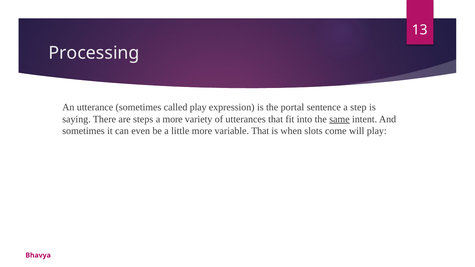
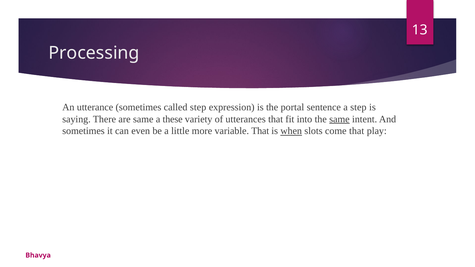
called play: play -> step (198, 107)
are steps: steps -> same (143, 119)
a more: more -> these (173, 119)
when underline: none -> present (291, 131)
come will: will -> that (357, 131)
